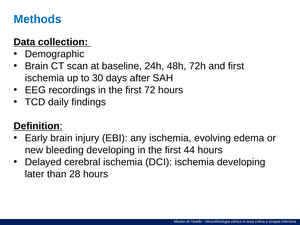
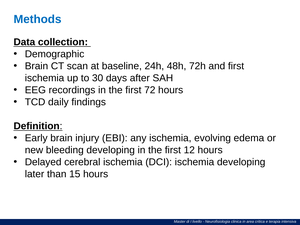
44: 44 -> 12 (189, 150)
28: 28 -> 15 (75, 174)
